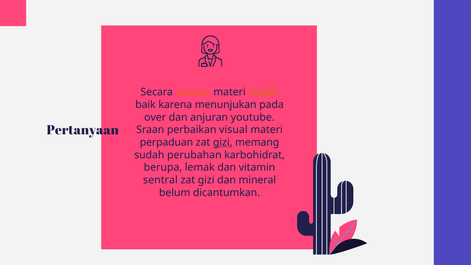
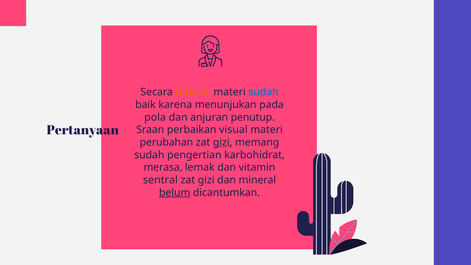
sudah colour: orange -> blue (263, 92)
over: over -> pola (155, 117)
youtube: youtube -> penutup (253, 117)
perpaduan: perpaduan -> perubahan (166, 142)
perubahan: perubahan -> pengertian (194, 155)
berupa: berupa -> merasa (163, 167)
belum underline: none -> present (175, 193)
